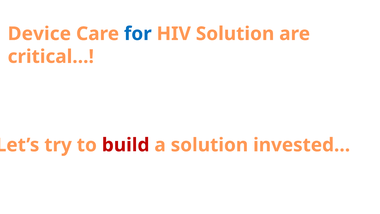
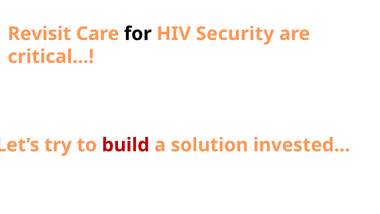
Device: Device -> Revisit (39, 34)
for colour: blue -> black (138, 34)
HIV Solution: Solution -> Security (235, 34)
